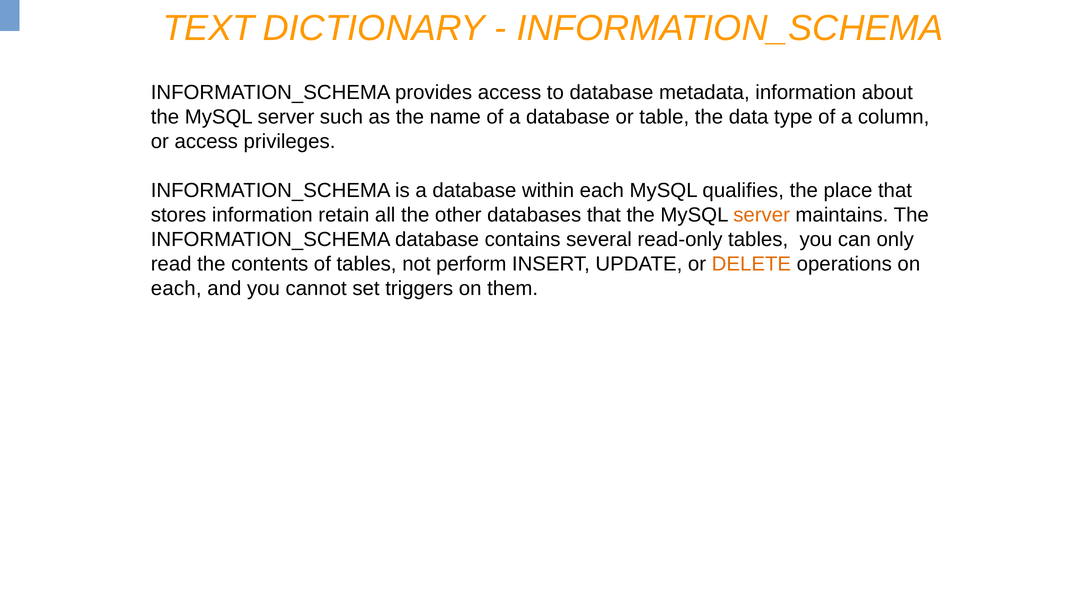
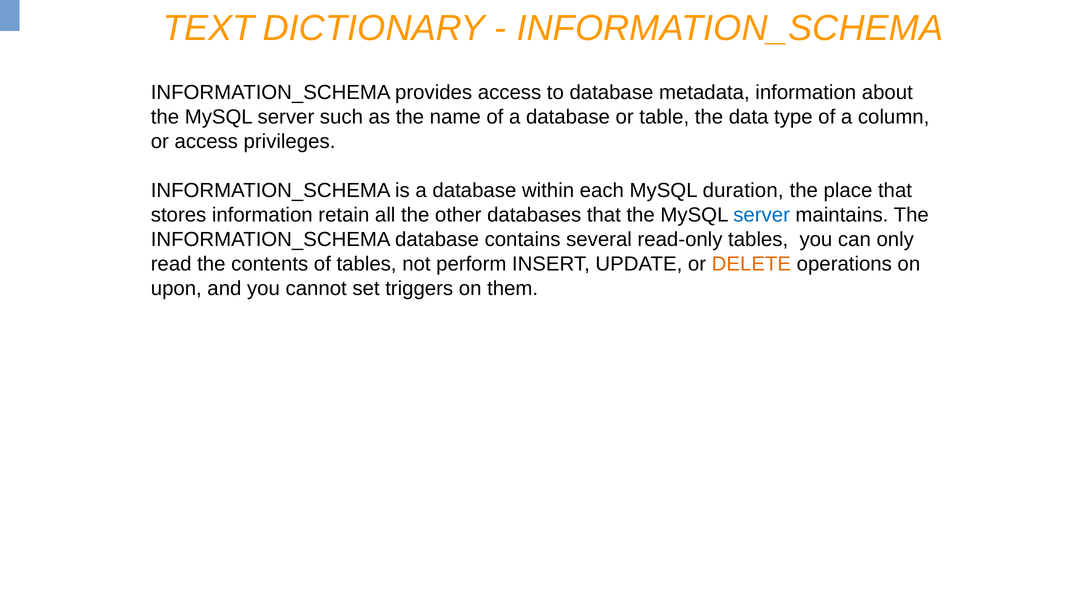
qualifies: qualifies -> duration (743, 190)
server colour: orange -> blue (762, 215)
each: each -> upon (176, 288)
